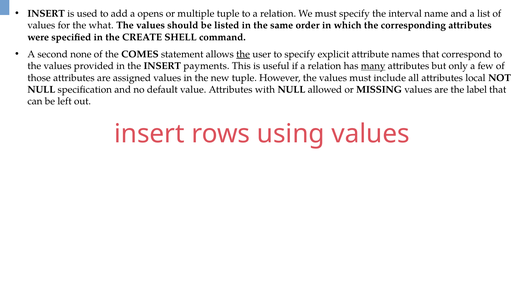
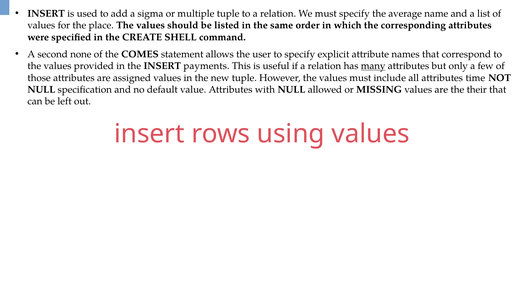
opens: opens -> sigma (150, 14)
interval: interval -> average (405, 14)
what: what -> place (101, 25)
the underline: present -> none (243, 54)
local: local -> time (475, 78)
label: label -> their (477, 89)
